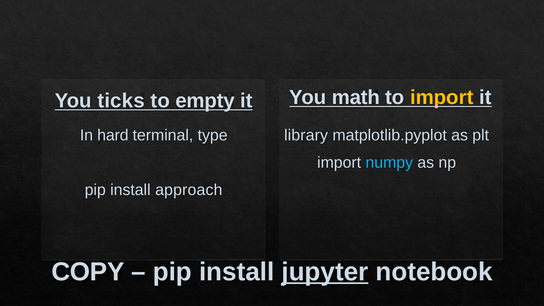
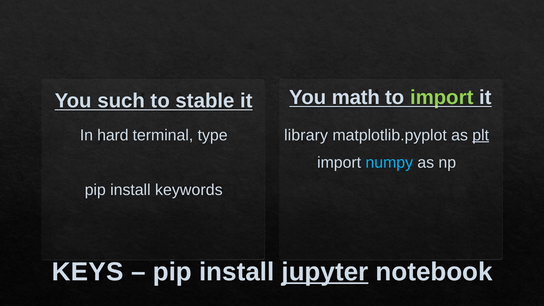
import colour: yellow -> light green (442, 97)
ticks: ticks -> such (121, 101)
empty: empty -> stable (205, 101)
plt underline: none -> present (481, 135)
approach: approach -> keywords (189, 190)
COPY: COPY -> KEYS (88, 272)
